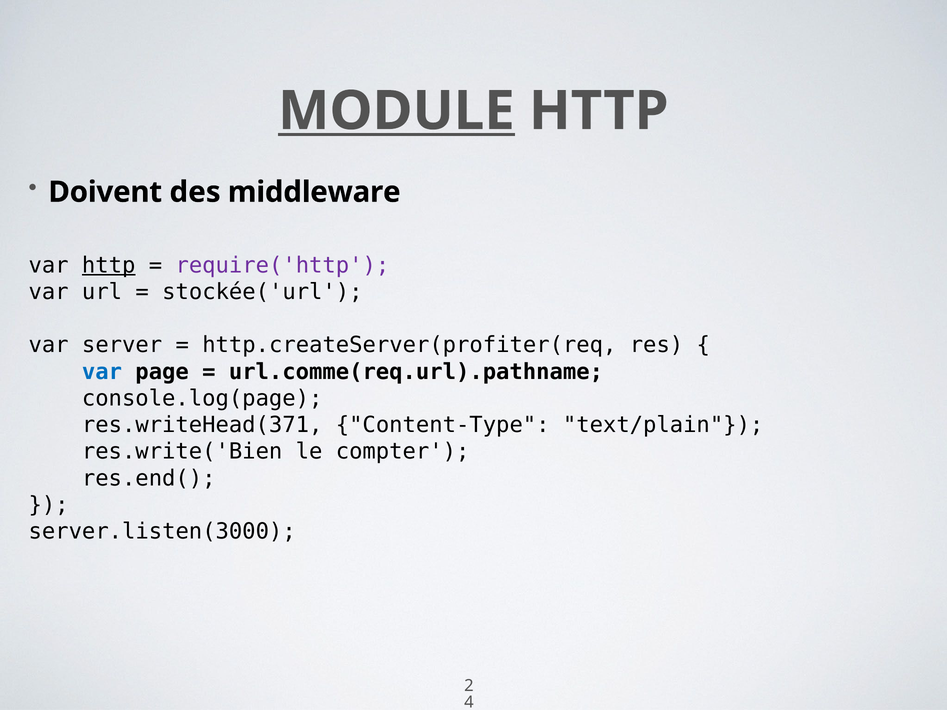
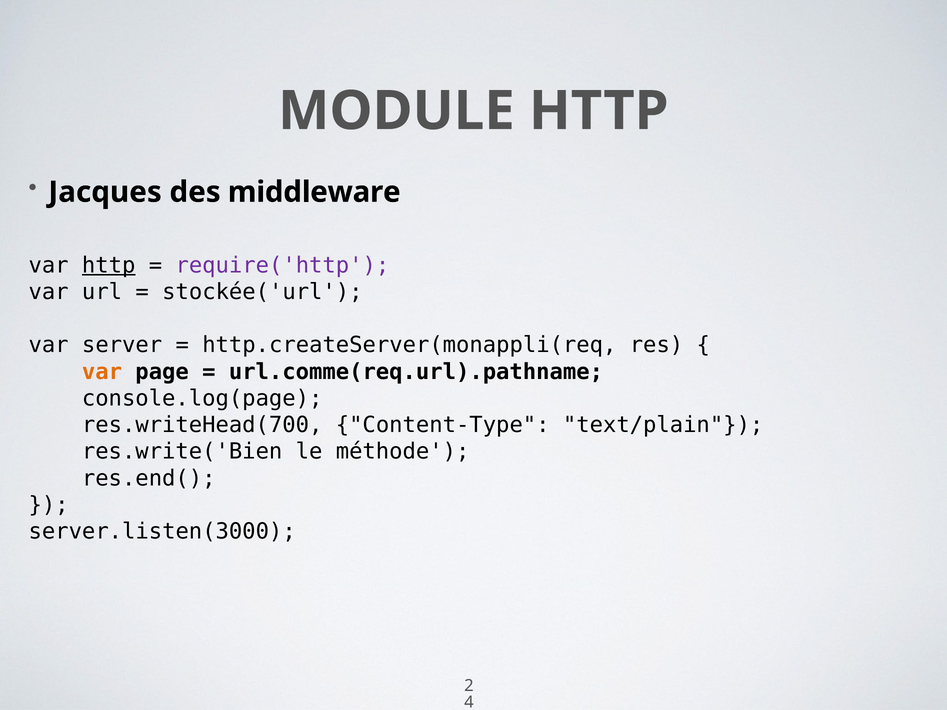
MODULE underline: present -> none (396, 111)
Doivent: Doivent -> Jacques (105, 192)
http.createServer(profiter(req: http.createServer(profiter(req -> http.createServer(monappli(req (409, 345)
var colour: blue -> orange (102, 372)
res.writeHead(371: res.writeHead(371 -> res.writeHead(700 (202, 425)
compter: compter -> méthode (403, 452)
